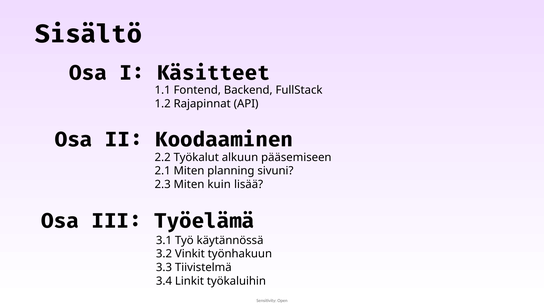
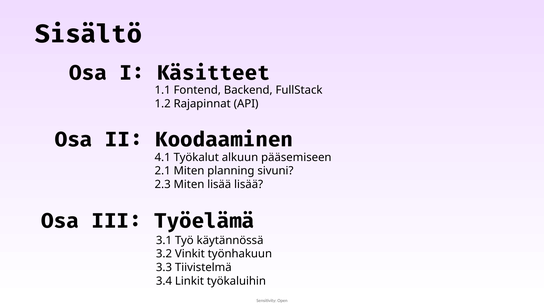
2.2: 2.2 -> 4.1 (163, 157)
Miten kuin: kuin -> lisää (219, 184)
